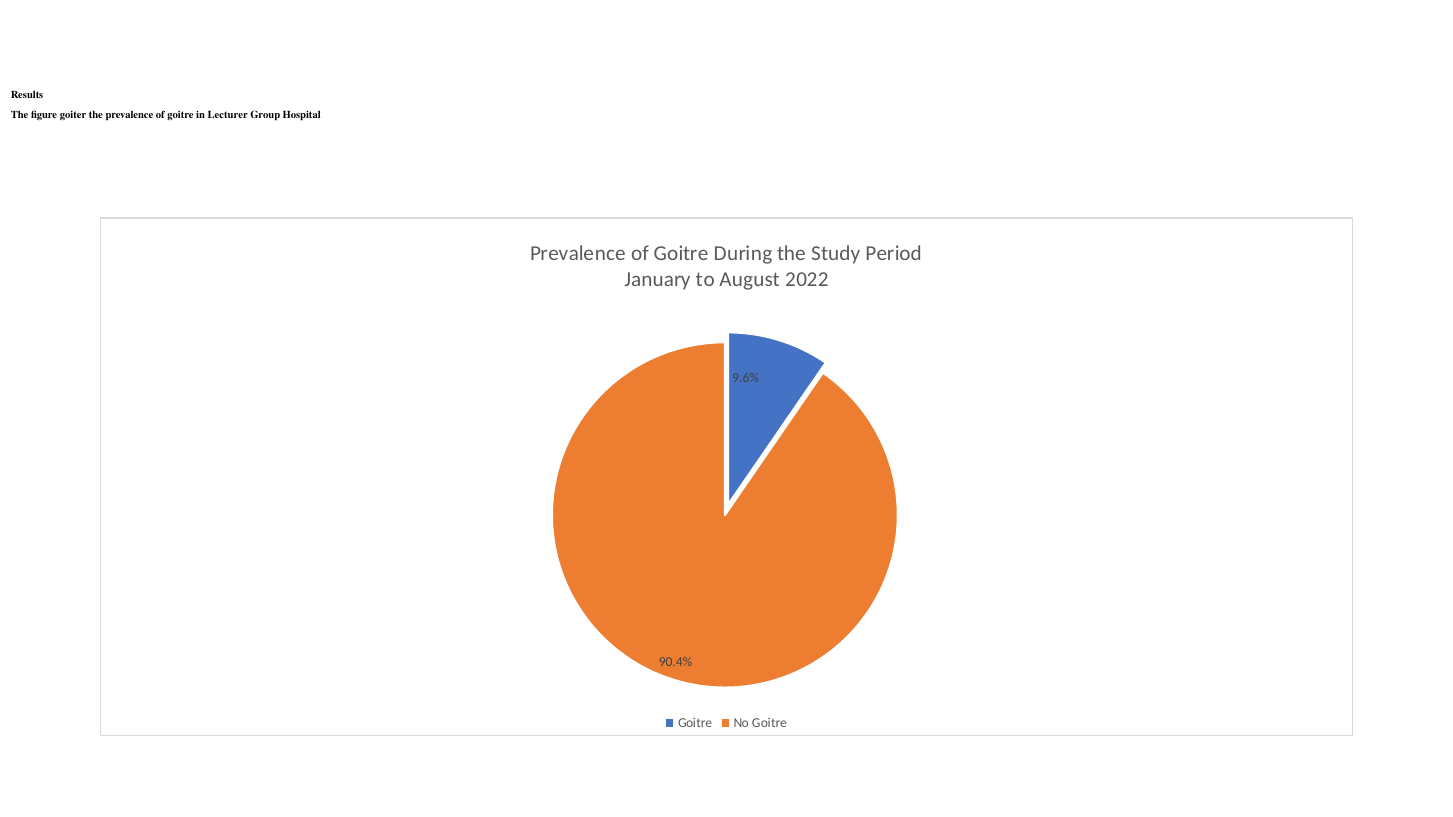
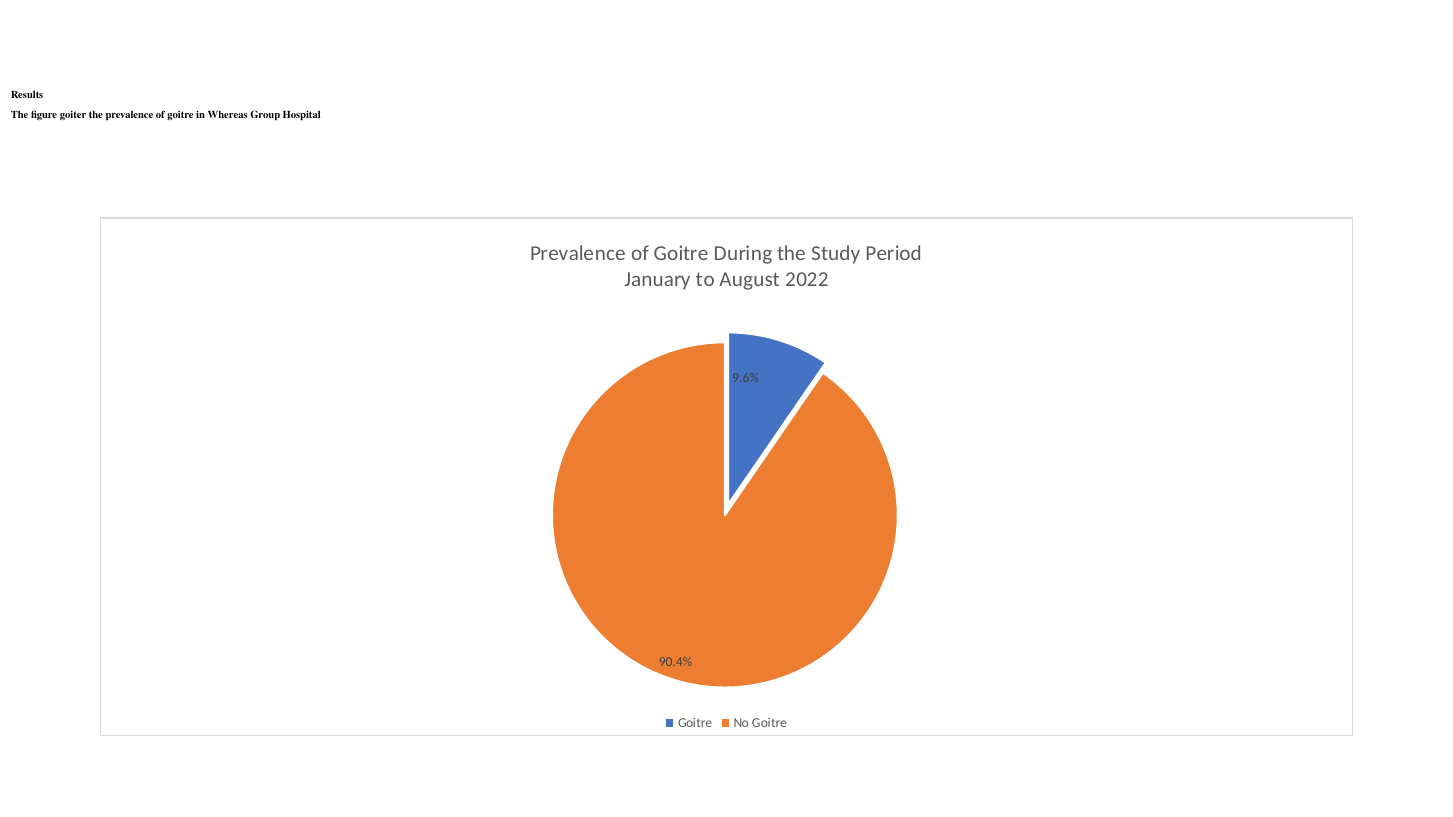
Lecturer: Lecturer -> Whereas (228, 115)
